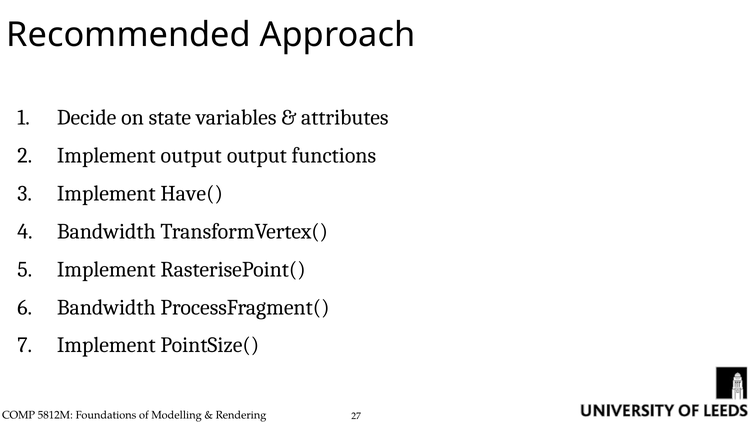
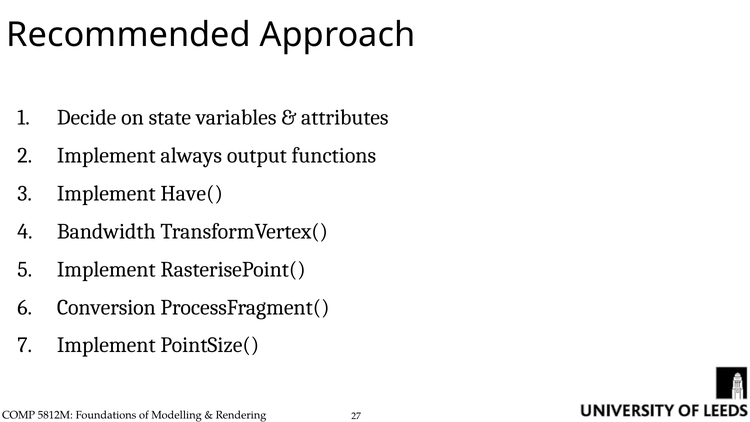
Implement output: output -> always (191, 156)
Bandwidth: Bandwidth -> Conversion (106, 307)
